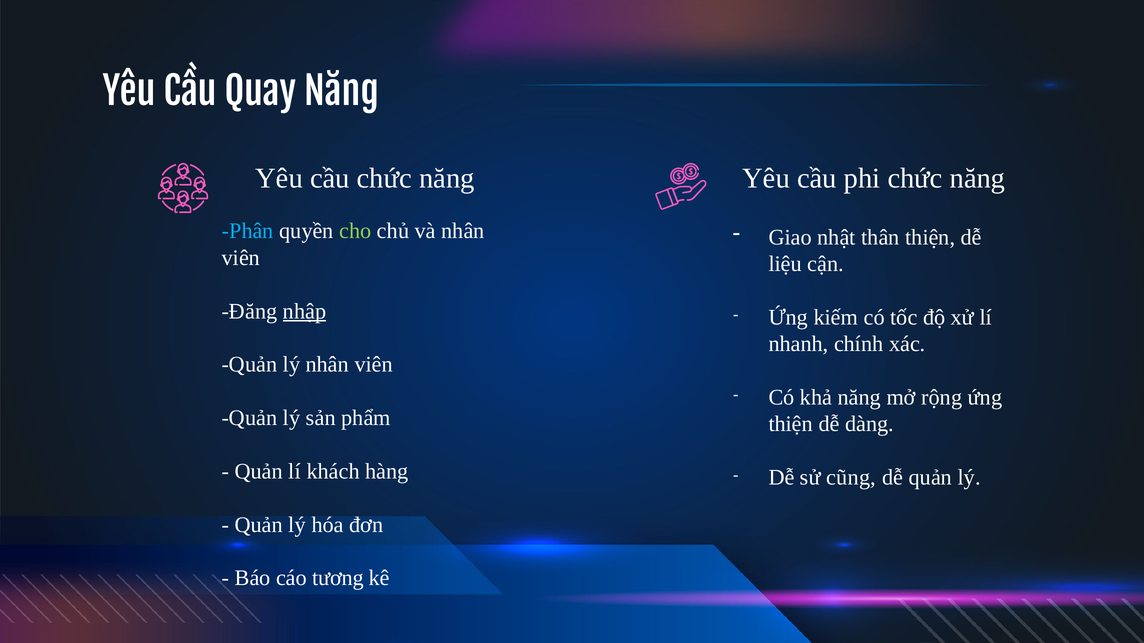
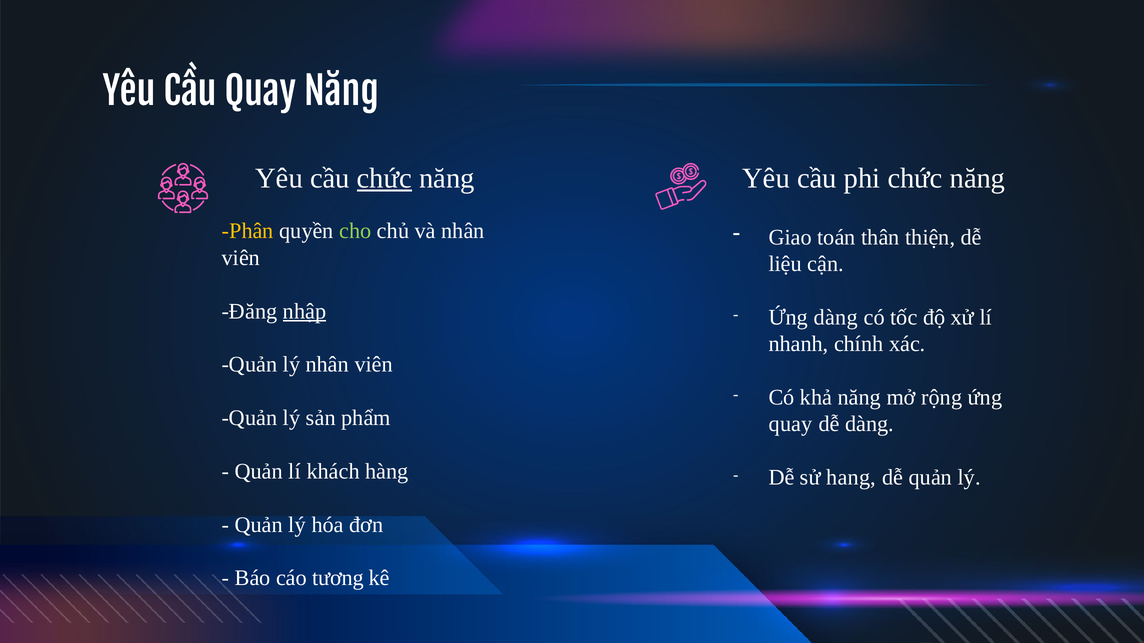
chức underline: none -> present (384, 178)
Phân colour: light blue -> yellow (248, 231)
nhật: nhật -> toán (836, 237)
Ứng kiếm: kiếm -> dàng (836, 318)
thiện: thiện -> quay (791, 424)
cũng: cũng -> hang (851, 478)
